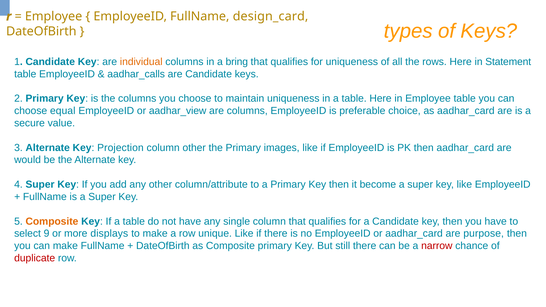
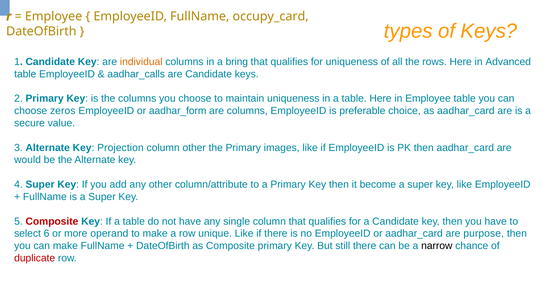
design_card: design_card -> occupy_card (271, 16)
Statement: Statement -> Advanced (508, 62)
equal: equal -> zeros (63, 111)
aadhar_view: aadhar_view -> aadhar_form (178, 111)
Composite colour: orange -> red (52, 221)
9: 9 -> 6 (47, 234)
displays: displays -> operand (109, 234)
narrow colour: red -> black (437, 246)
